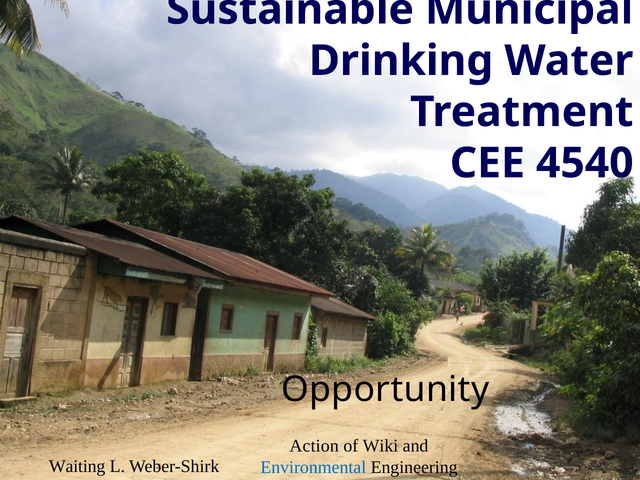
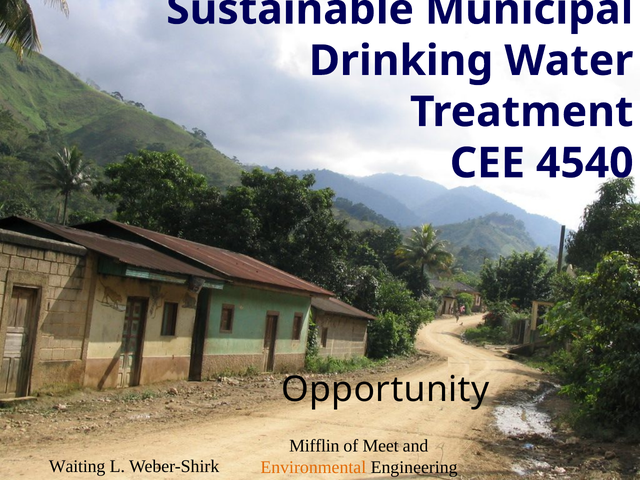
Action: Action -> Mifflin (314, 446)
Wiki: Wiki -> Meet (381, 446)
Environmental colour: blue -> orange (313, 467)
